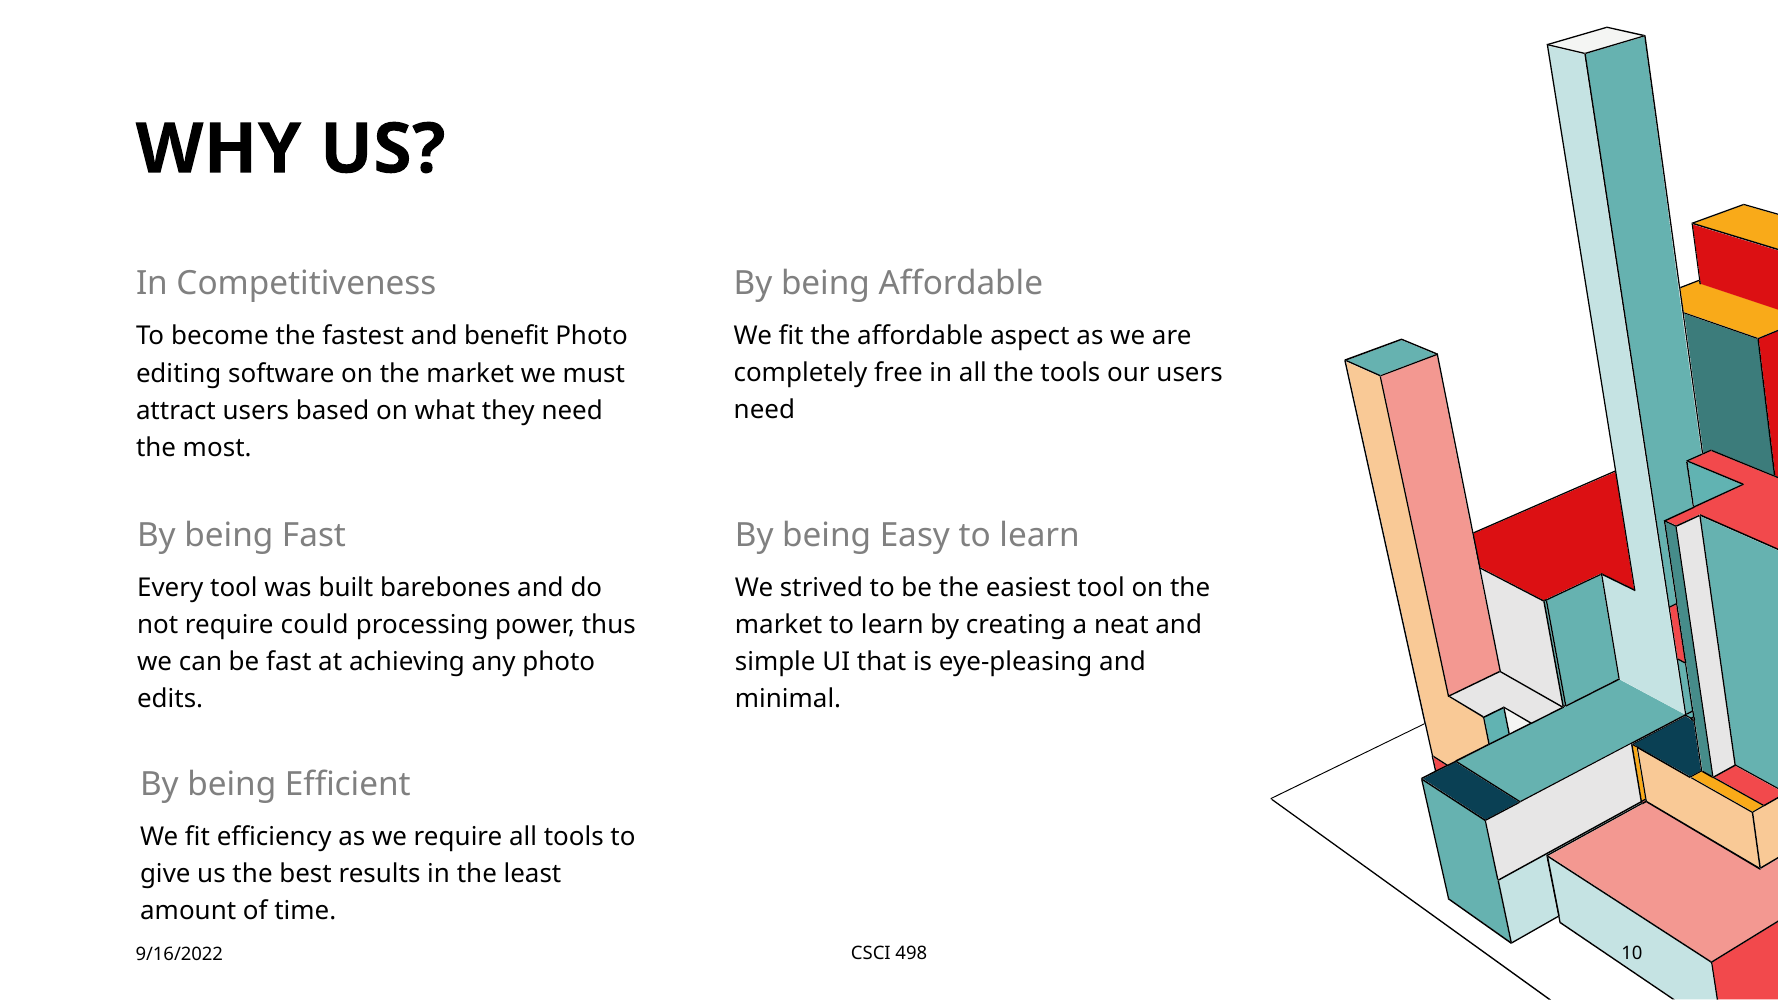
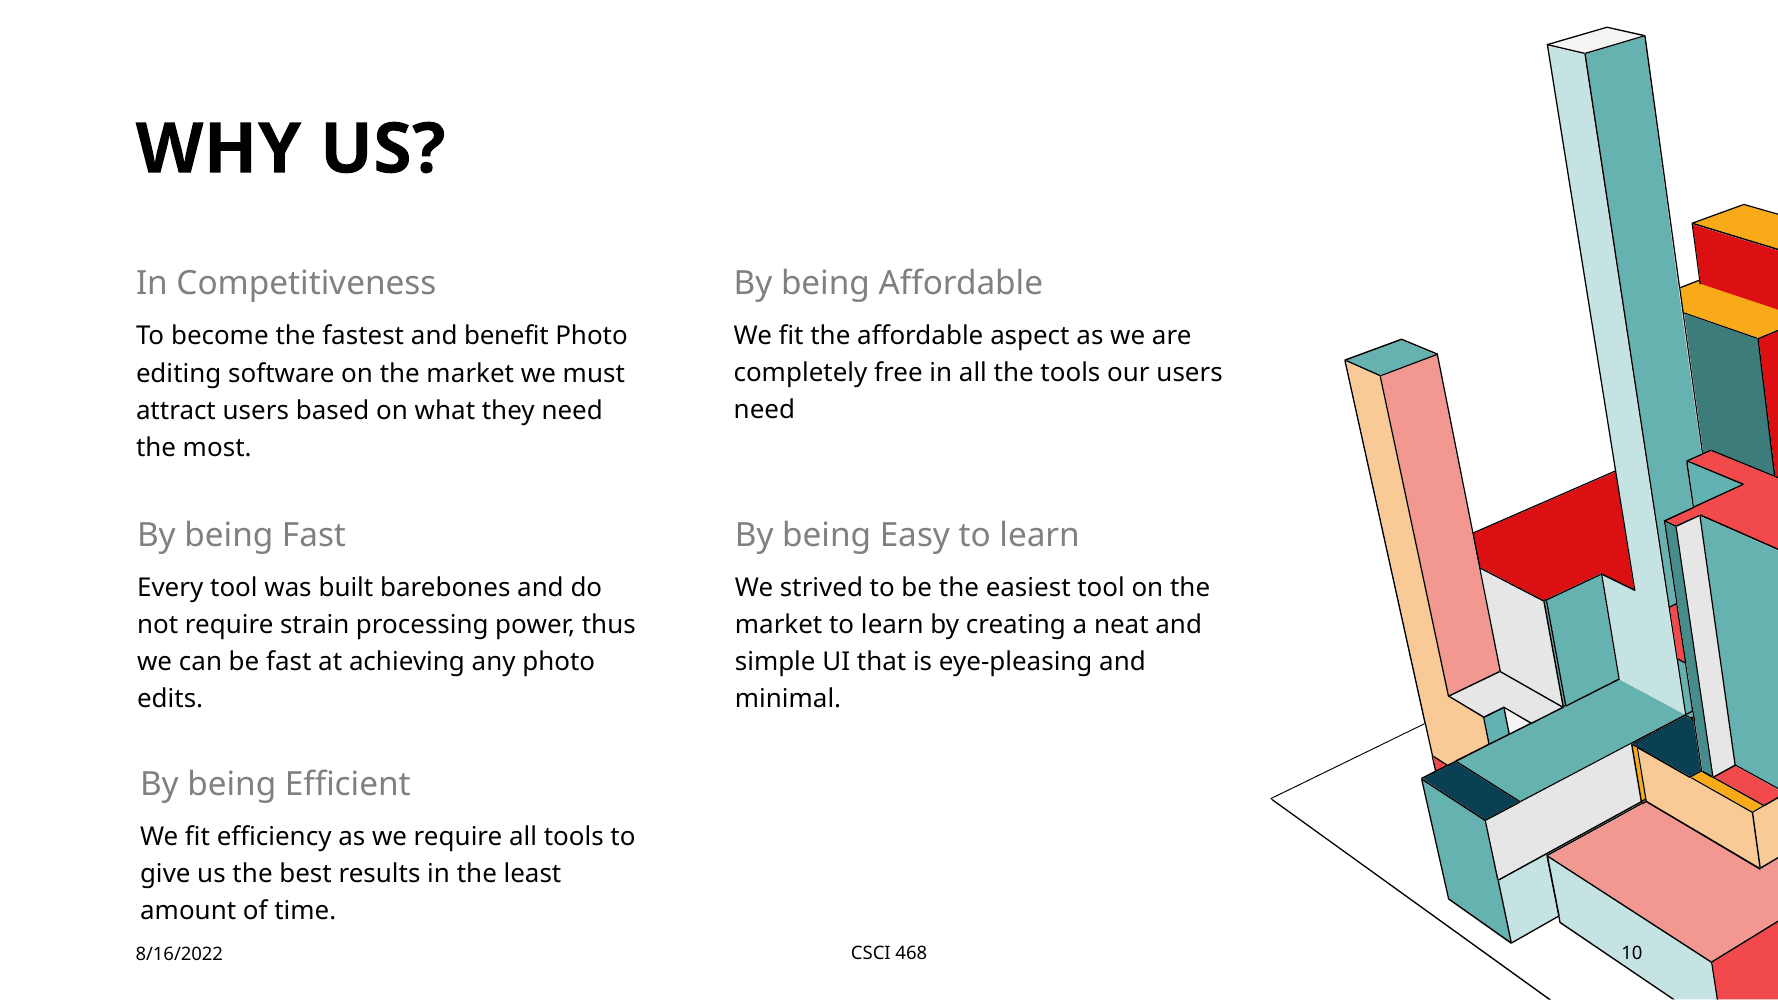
could: could -> strain (315, 625)
498: 498 -> 468 (911, 953)
9/16/2022: 9/16/2022 -> 8/16/2022 (179, 955)
